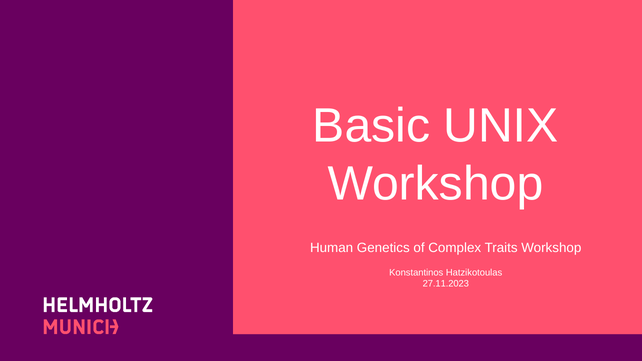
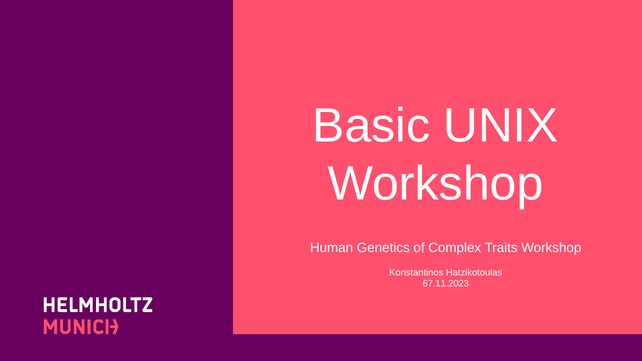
27.11.2023: 27.11.2023 -> 67.11.2023 (446, 284)
